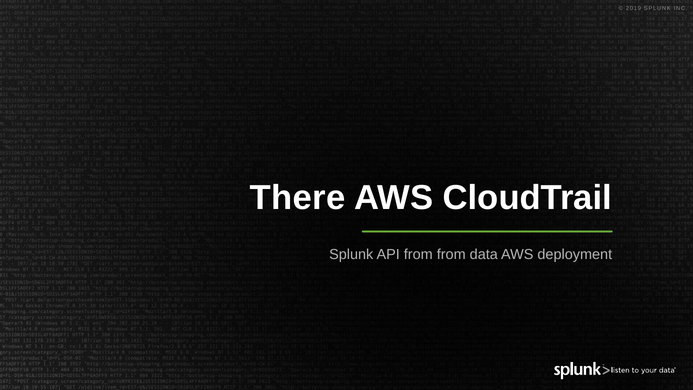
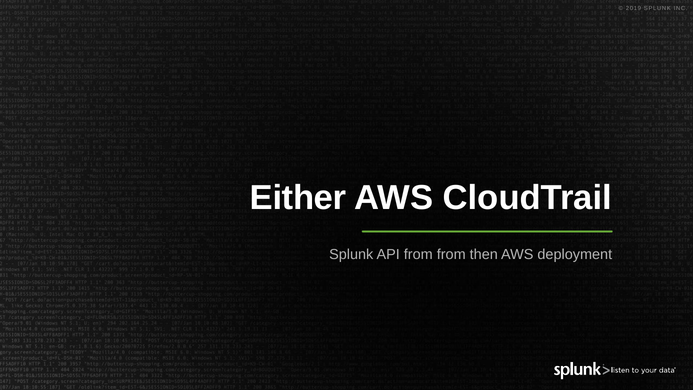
There: There -> Either (298, 198)
data: data -> then (484, 254)
